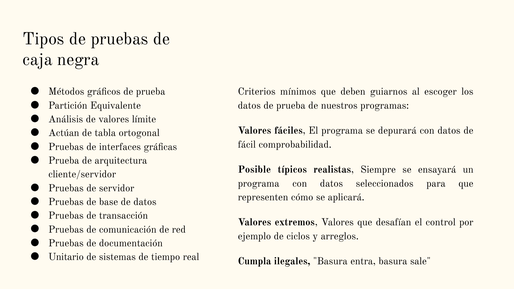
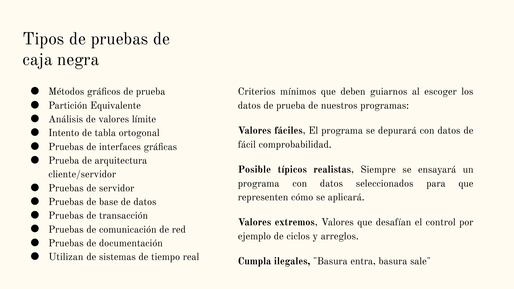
Actúan: Actúan -> Intento (64, 133)
Unitario: Unitario -> Utilizan (66, 257)
